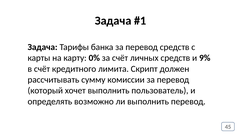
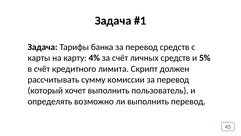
0%: 0% -> 4% (94, 58)
9%: 9% -> 5% (205, 58)
